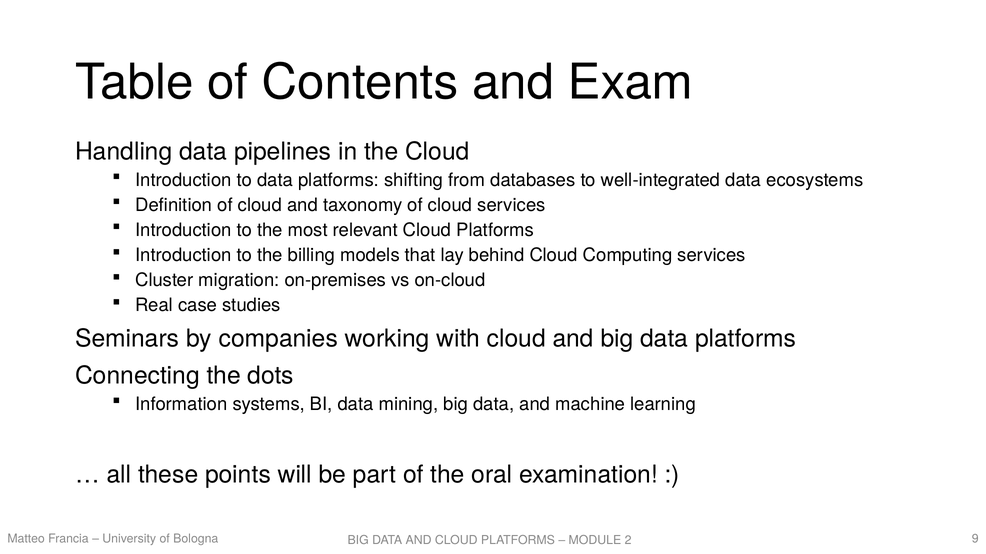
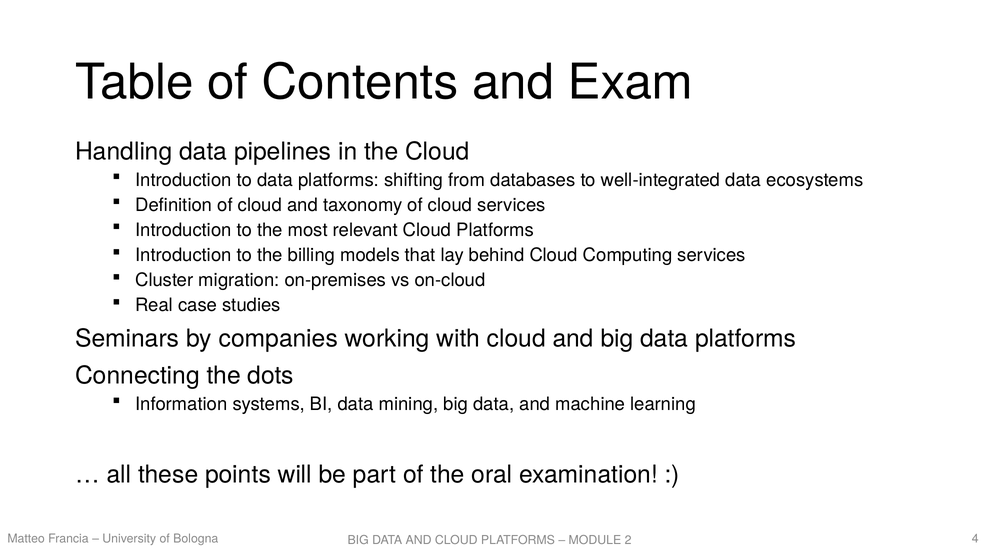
9: 9 -> 4 (975, 539)
